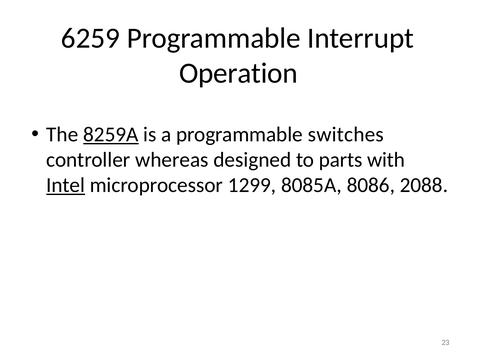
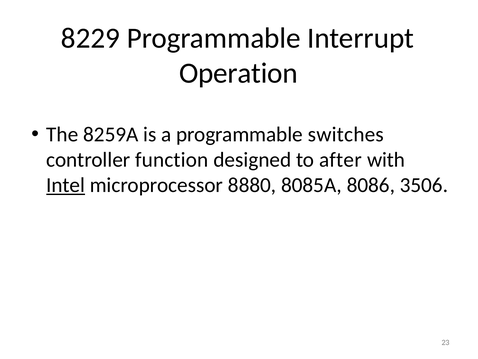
6259: 6259 -> 8229 (91, 38)
8259A underline: present -> none (111, 134)
whereas: whereas -> function (172, 160)
parts: parts -> after (340, 160)
1299: 1299 -> 8880 (252, 185)
2088: 2088 -> 3506 (424, 185)
